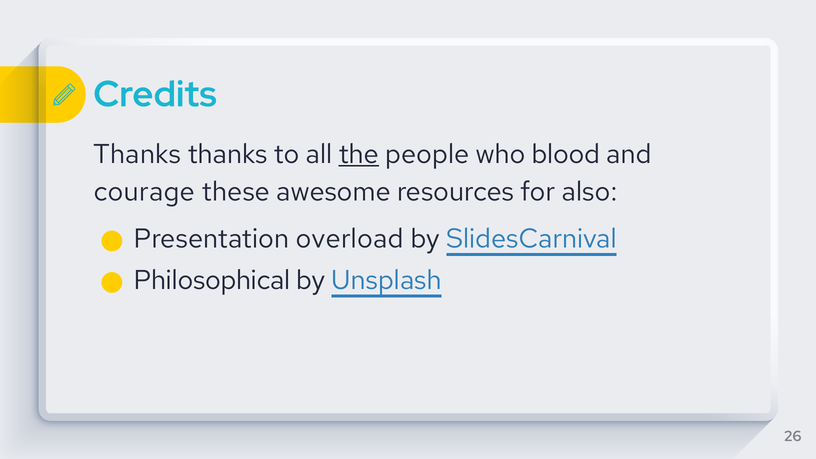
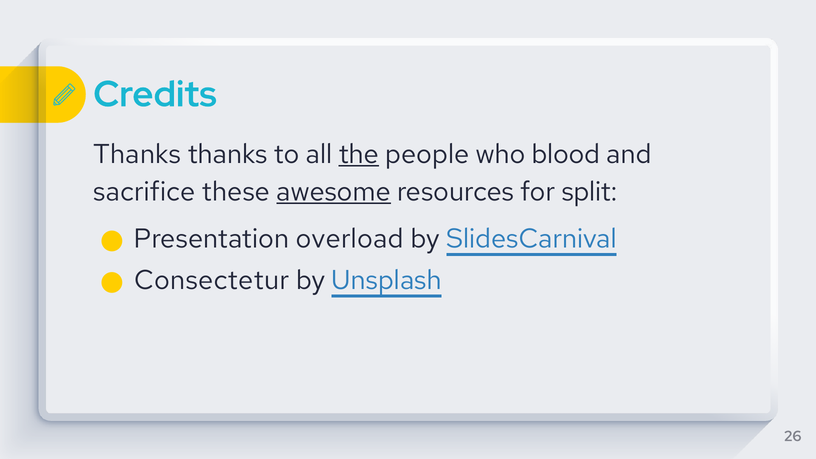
courage: courage -> sacrifice (144, 192)
awesome underline: none -> present (334, 192)
also: also -> split (590, 192)
Philosophical: Philosophical -> Consectetur (212, 280)
